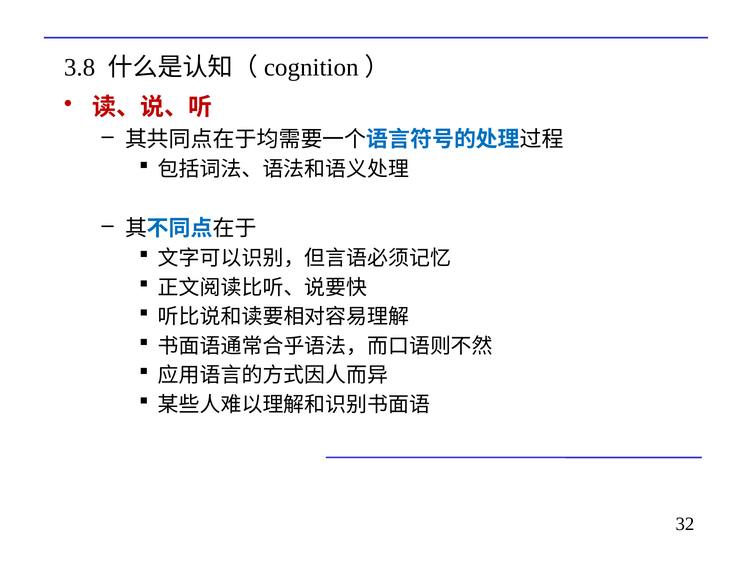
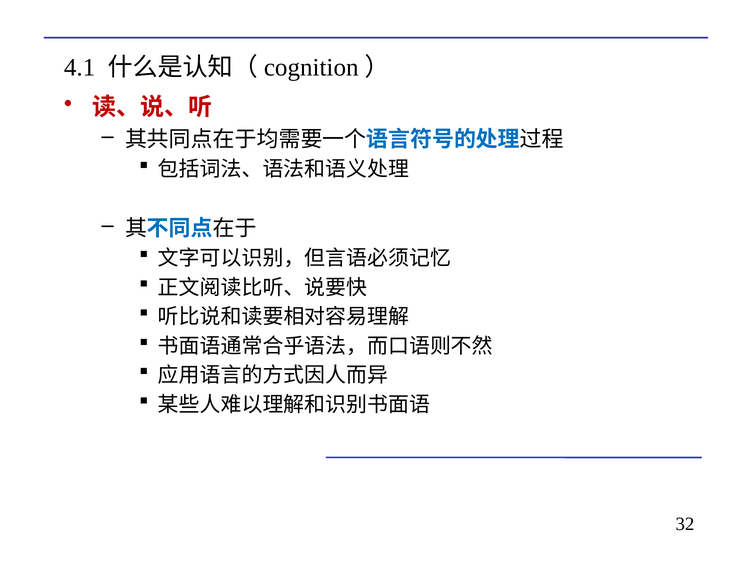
3.8: 3.8 -> 4.1 (80, 68)
